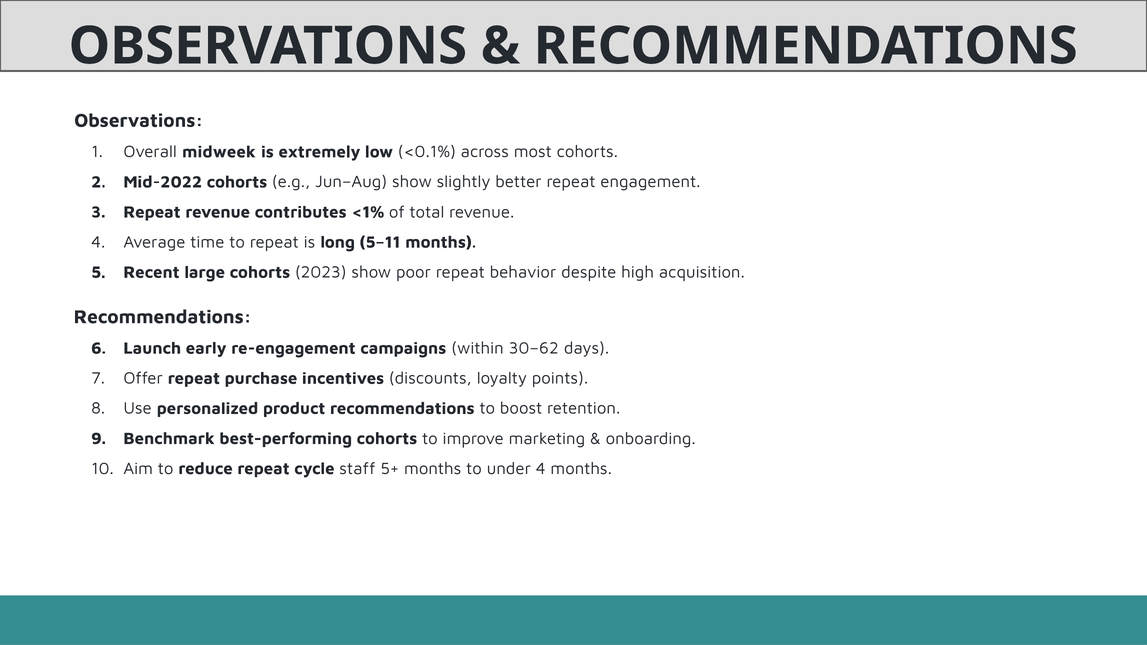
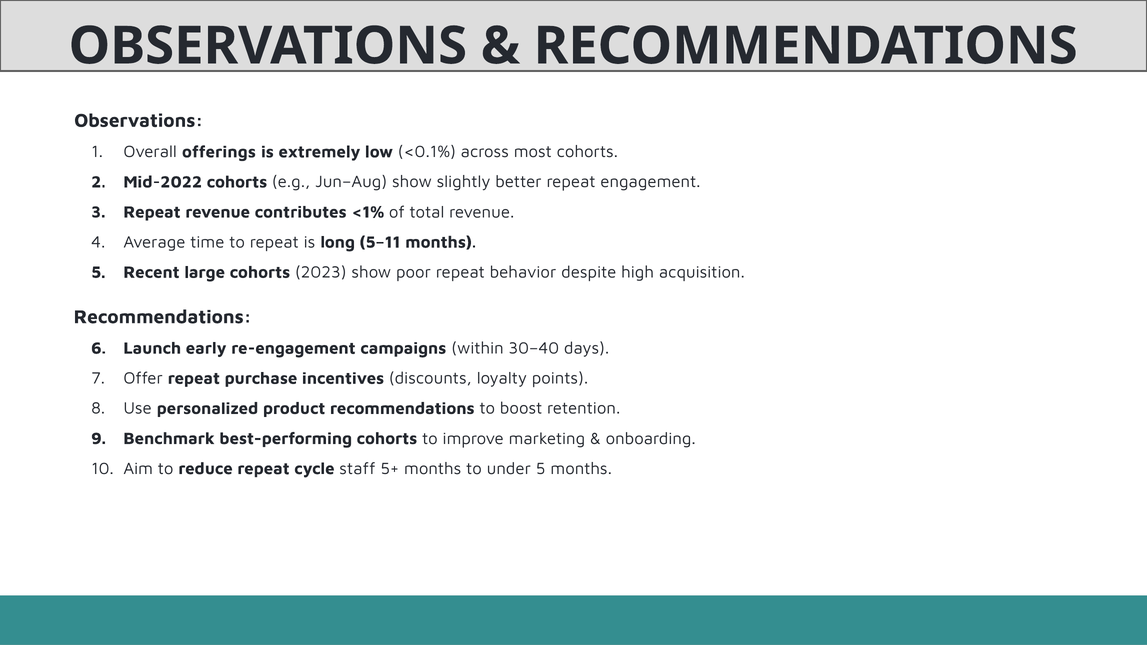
midweek: midweek -> offerings (219, 152)
30–62: 30–62 -> 30–40 (534, 348)
under 4: 4 -> 5 (541, 469)
